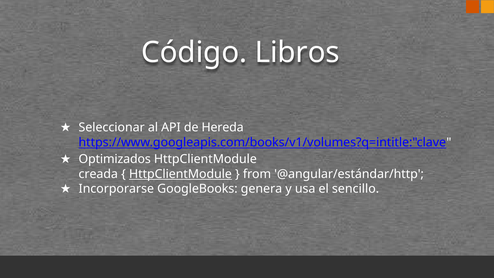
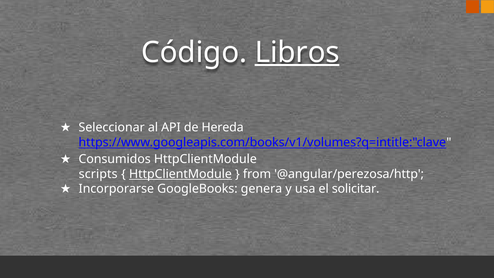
Libros underline: none -> present (297, 52)
Optimizados: Optimizados -> Consumidos (115, 159)
creada: creada -> scripts (98, 174)
@angular/estándar/http: @angular/estándar/http -> @angular/perezosa/http (349, 174)
sencillo: sencillo -> solicitar (356, 189)
